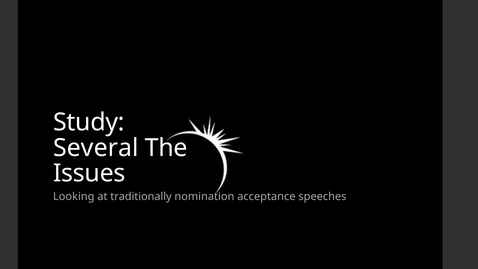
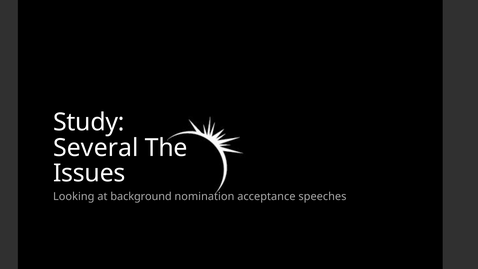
traditionally: traditionally -> background (141, 196)
